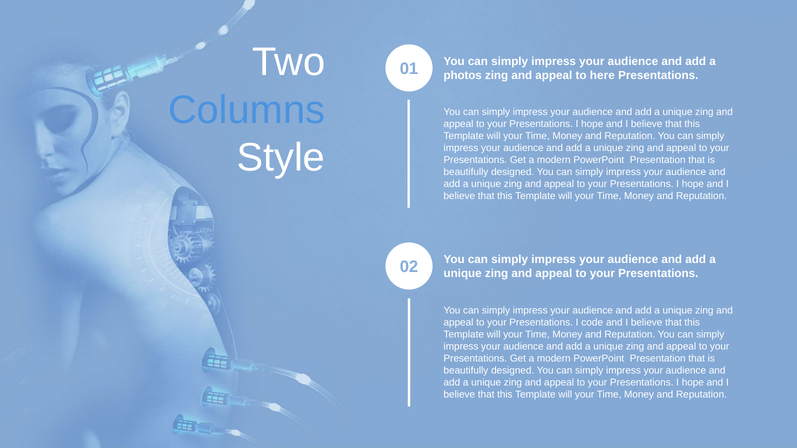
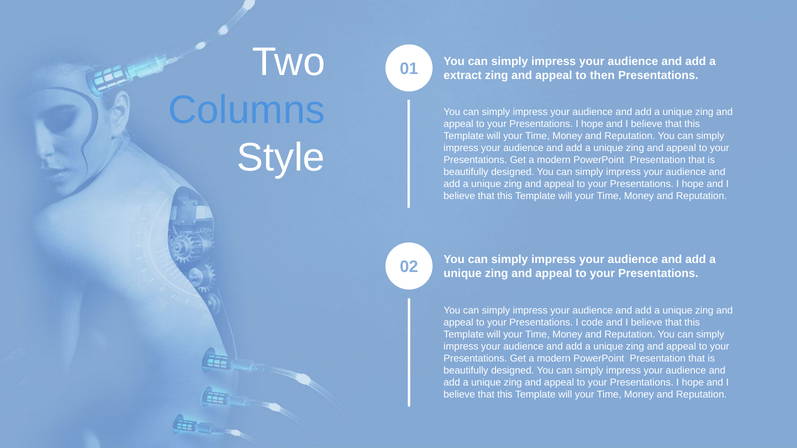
photos: photos -> extract (463, 76)
here: here -> then (602, 76)
